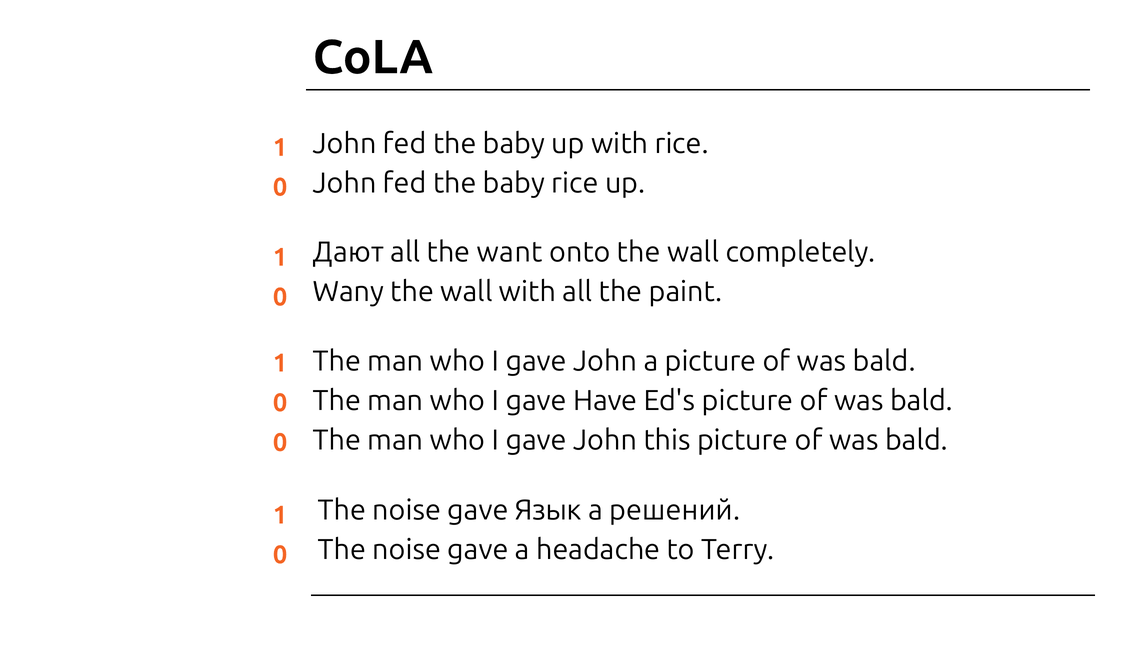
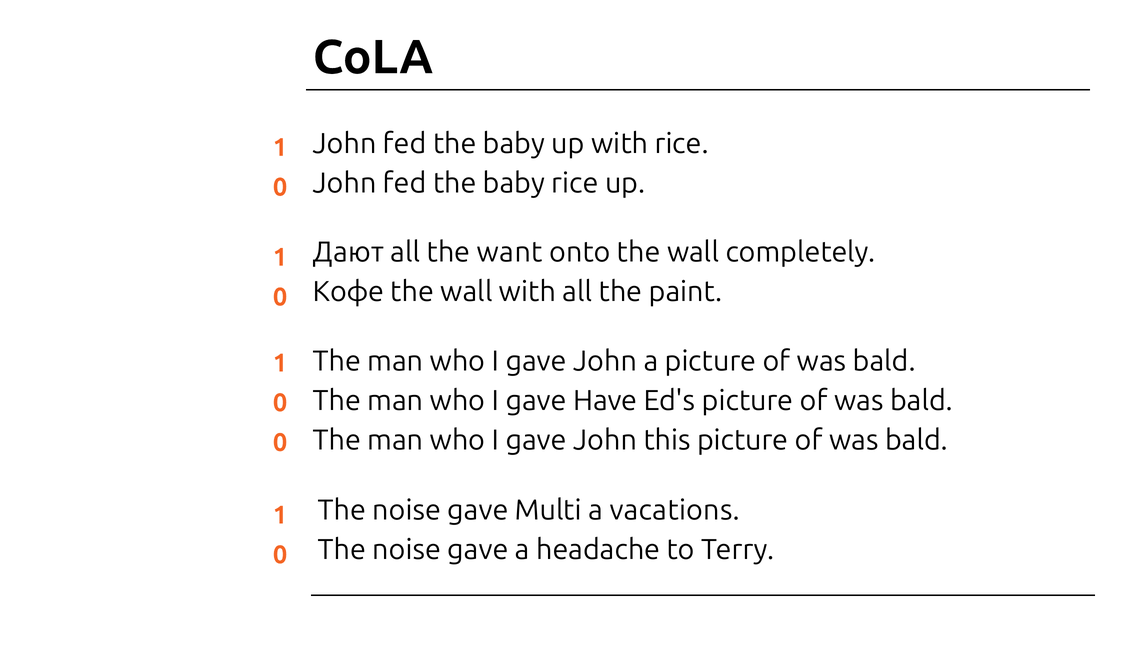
Wany: Wany -> Кофе (348, 292)
Язык: Язык -> Multi (548, 510)
решений: решений -> vacations (675, 510)
